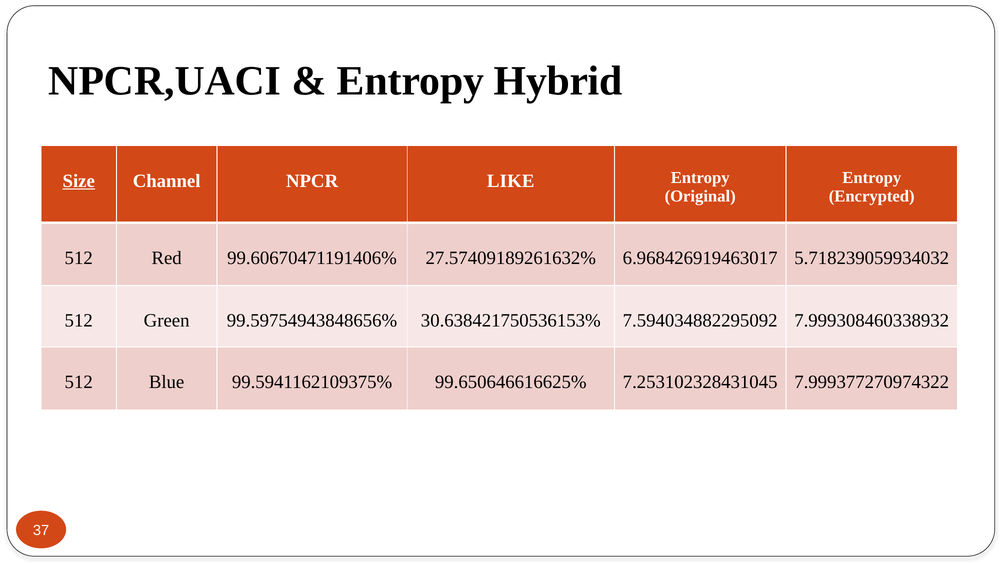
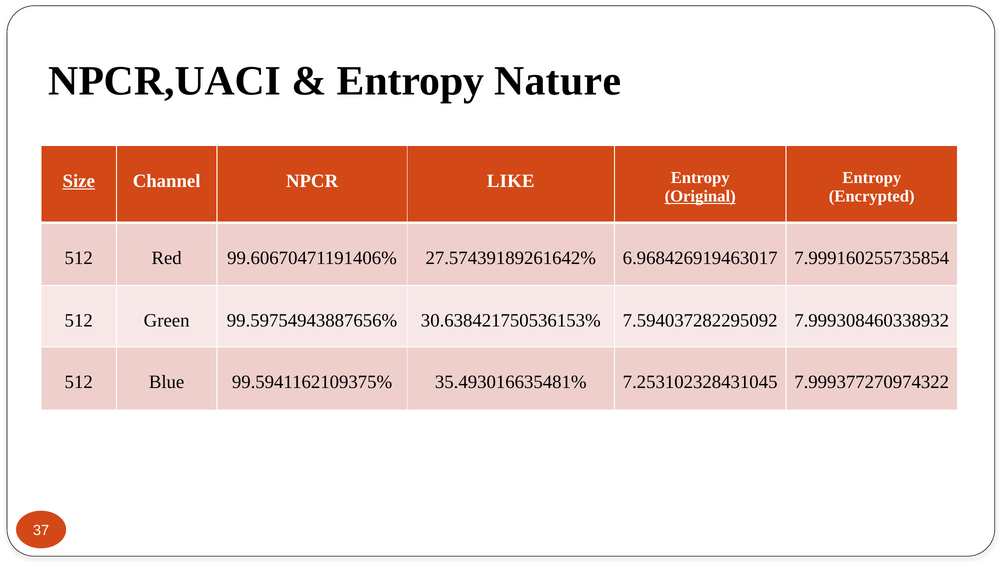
Hybrid: Hybrid -> Nature (558, 81)
Original underline: none -> present (700, 196)
27.57409189261632%: 27.57409189261632% -> 27.57439189261642% (511, 258)
5.718239059934032: 5.718239059934032 -> 7.999160255735854 (872, 258)
99.59754943848656%: 99.59754943848656% -> 99.59754943887656% (312, 320)
7.594034882295092: 7.594034882295092 -> 7.594037282295092 (700, 320)
99.650646616625%: 99.650646616625% -> 35.493016635481% (511, 382)
